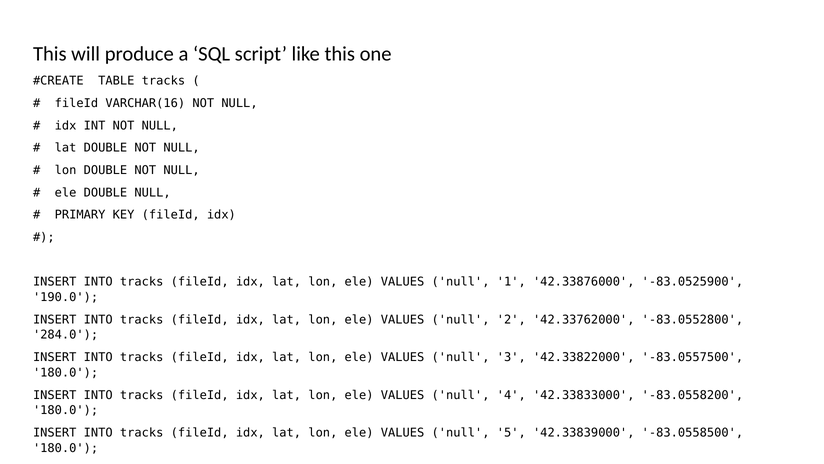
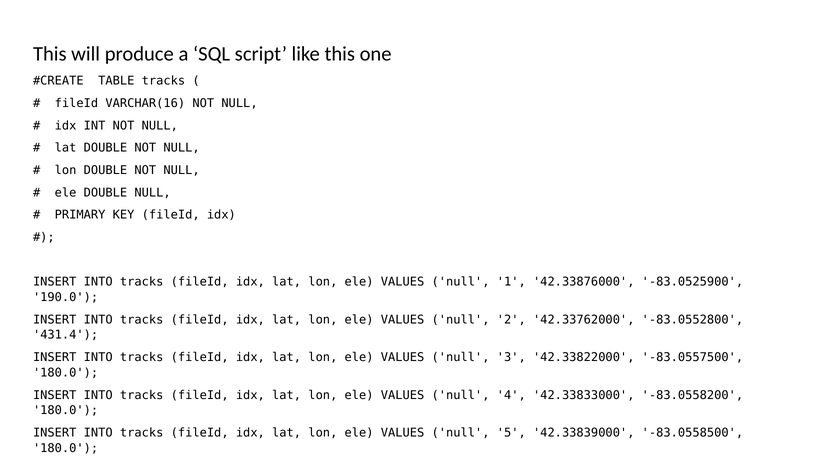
284.0: 284.0 -> 431.4 (66, 335)
